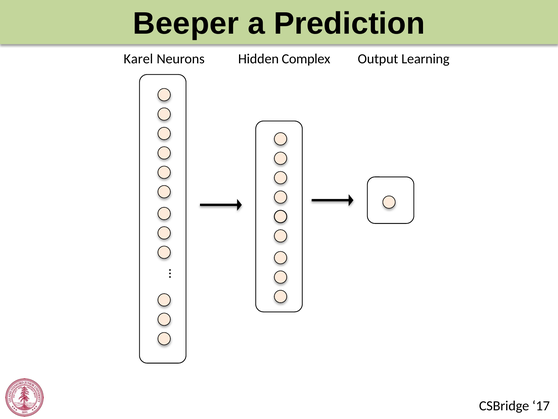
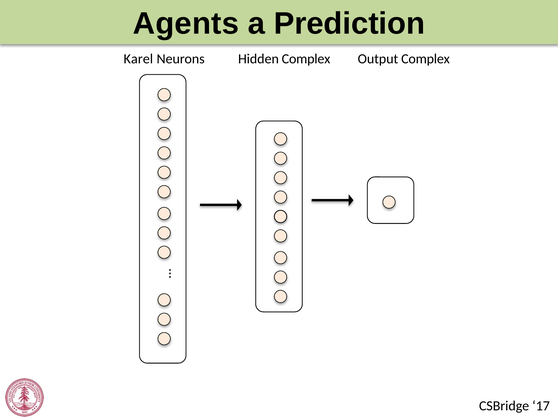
Beeper: Beeper -> Agents (186, 23)
Output Learning: Learning -> Complex (425, 59)
